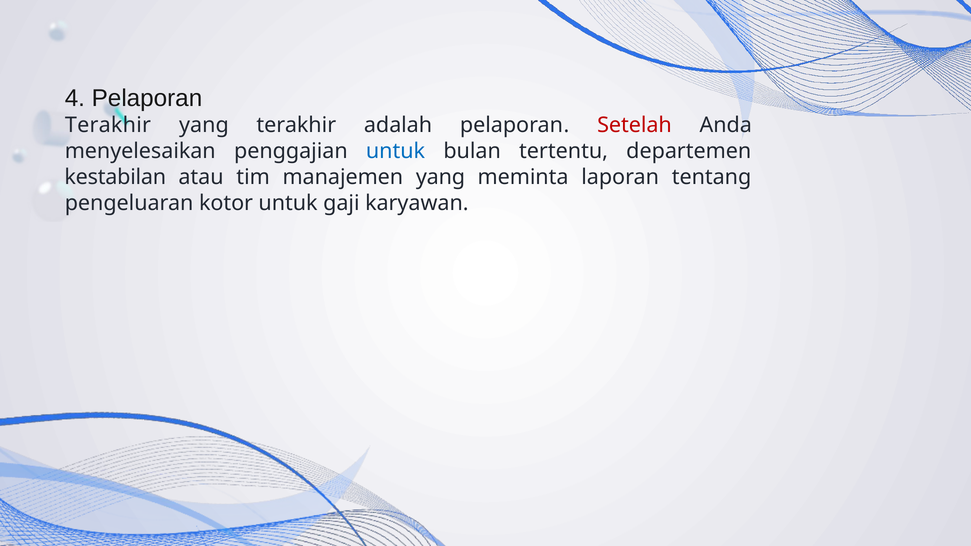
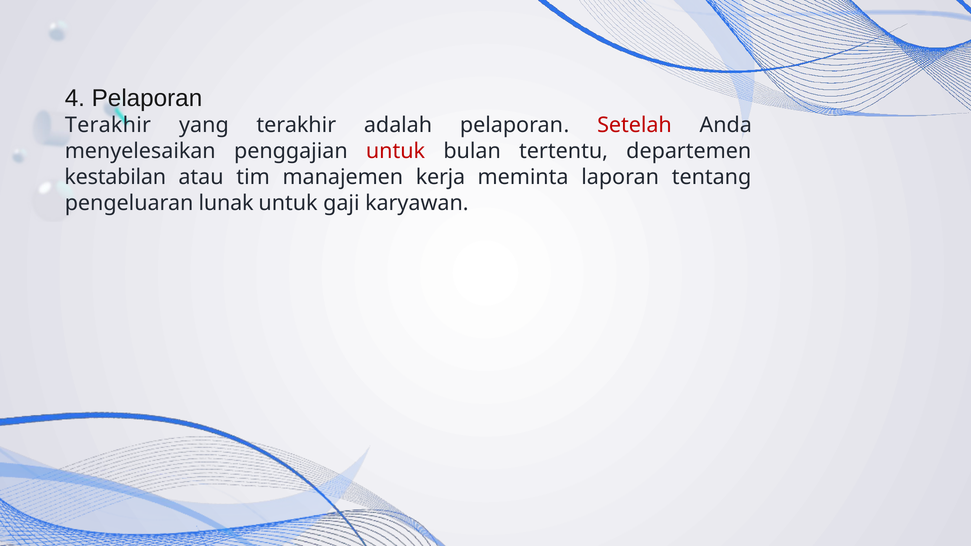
untuk colour: blue -> red (396, 151)
manajemen yang: yang -> kerja (440, 177)
kotor: kotor -> lunak (226, 203)
